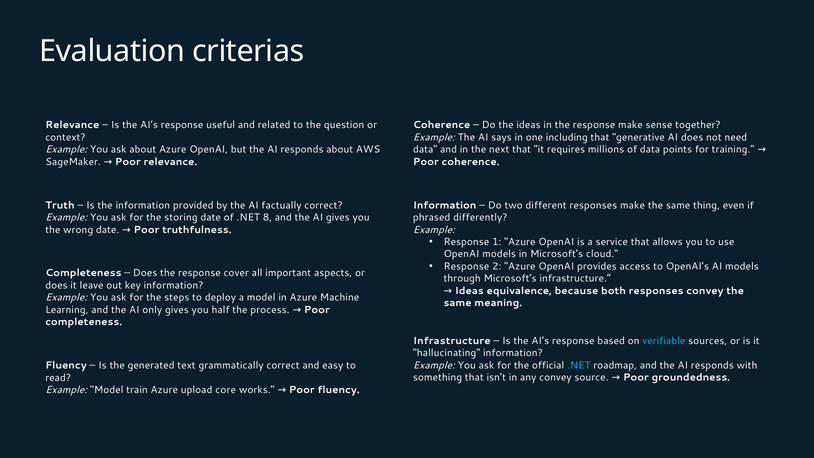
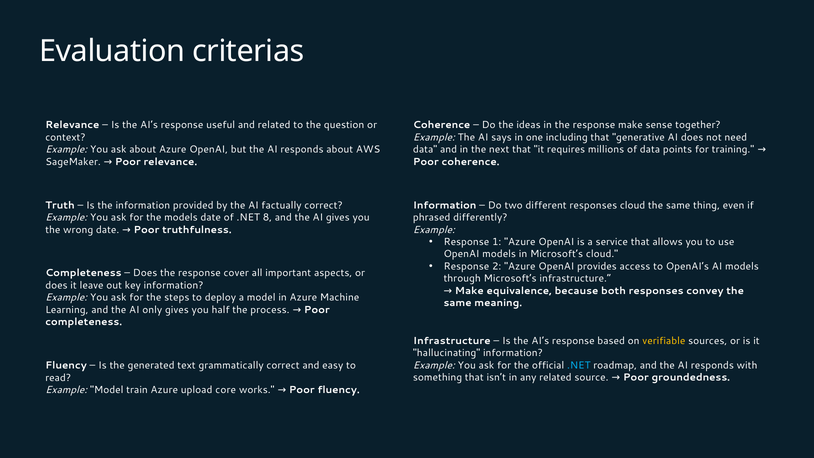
responses make: make -> cloud (633, 205)
the storing: storing -> models (181, 217)
Ideas: Ideas -> Make (469, 291)
verifiable colour: light blue -> yellow (664, 341)
any convey: convey -> related (555, 377)
